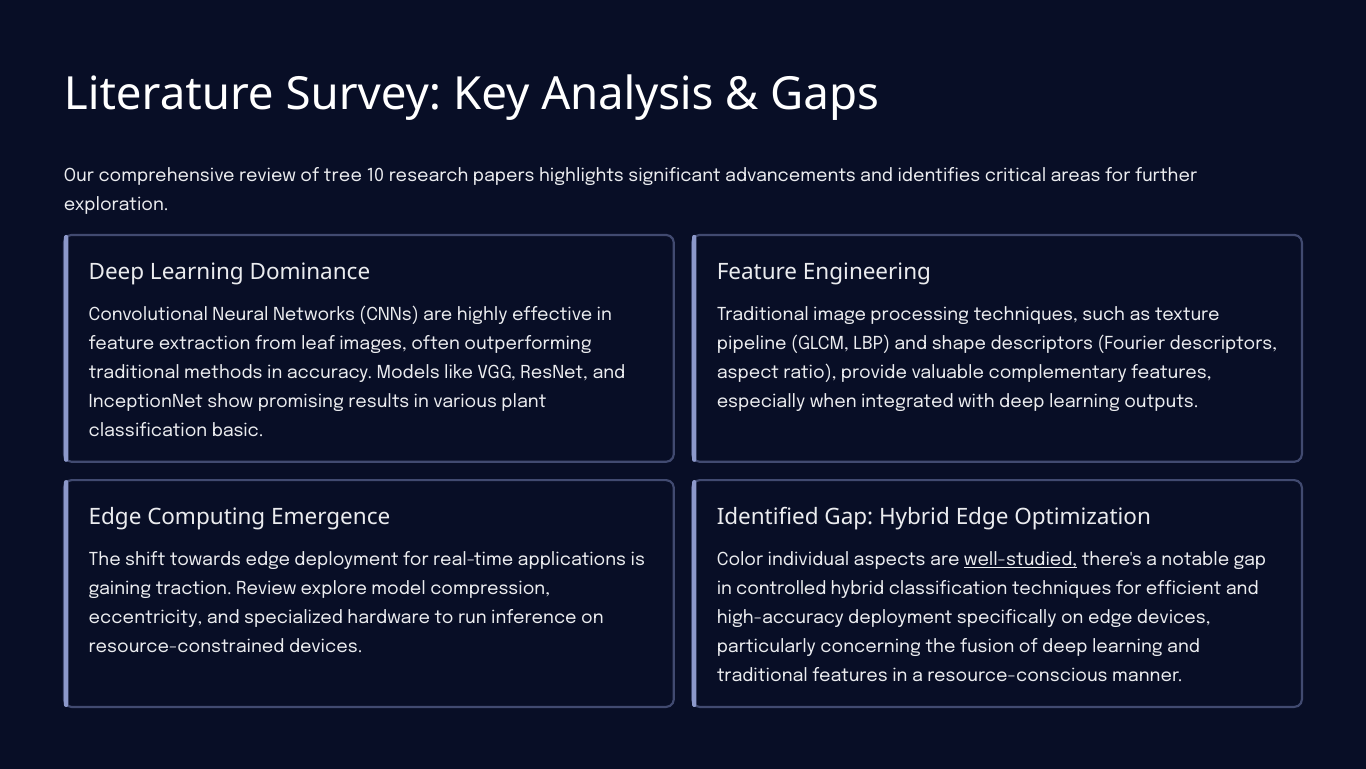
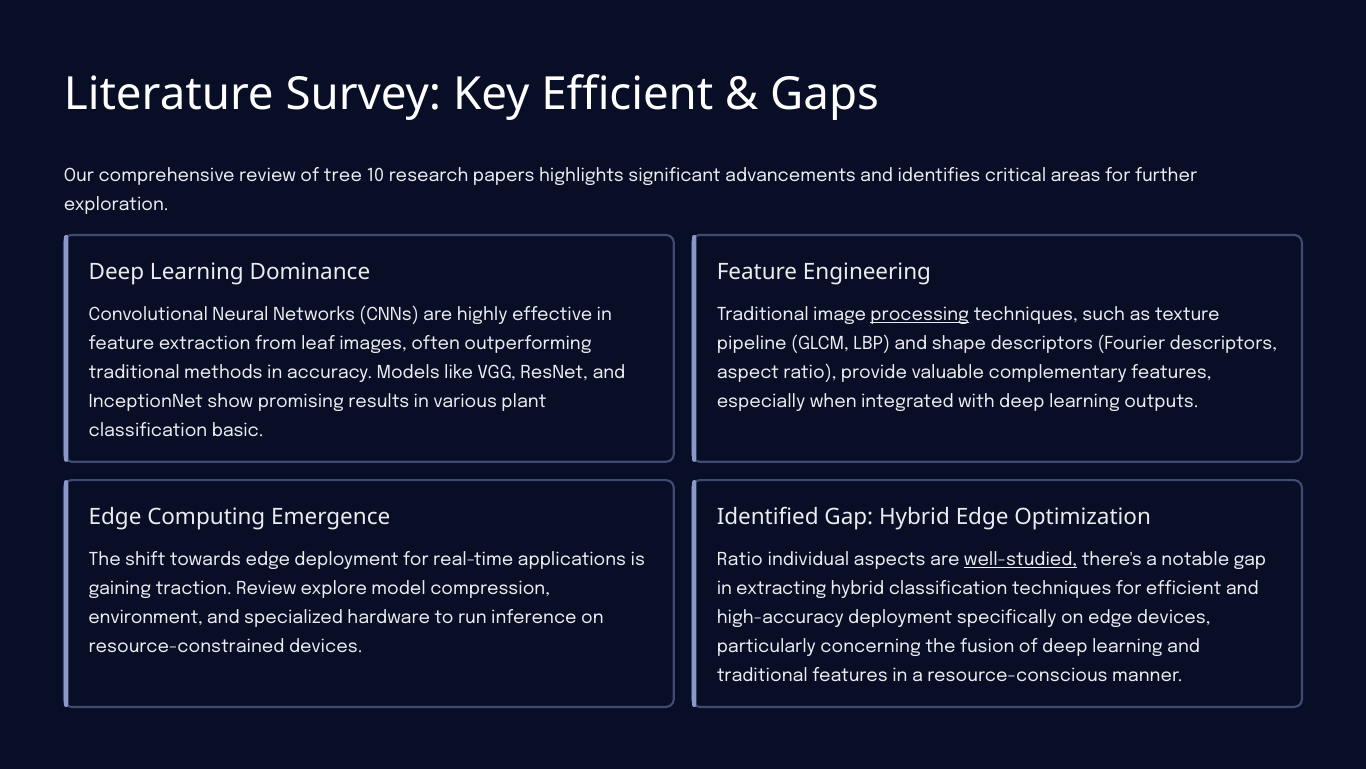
Key Analysis: Analysis -> Efficient (627, 95)
processing underline: none -> present (920, 314)
Color: Color -> Ratio (740, 559)
controlled: controlled -> extracting (781, 588)
eccentricity: eccentricity -> environment (146, 617)
